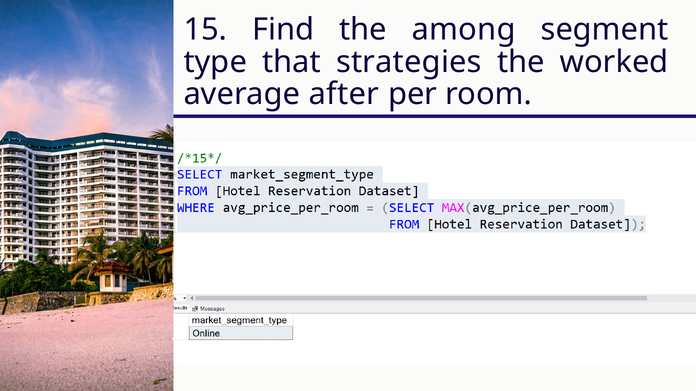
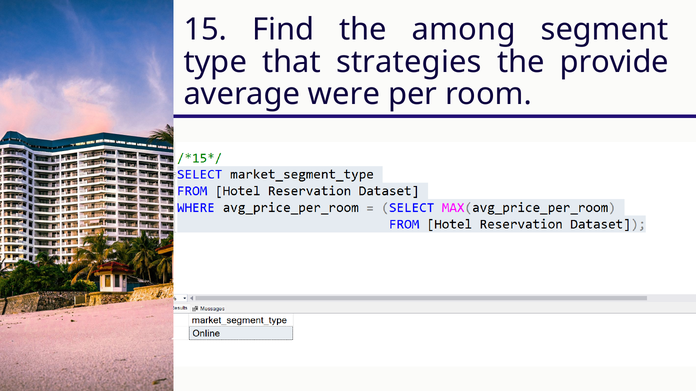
worked: worked -> provide (614, 62)
after: after -> were (344, 94)
